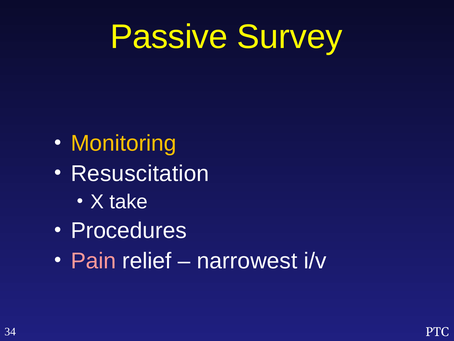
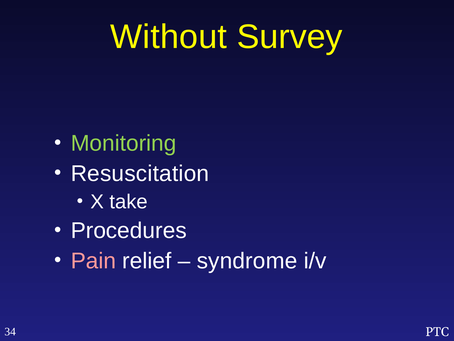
Passive: Passive -> Without (169, 37)
Monitoring colour: yellow -> light green (124, 143)
narrowest: narrowest -> syndrome (247, 261)
